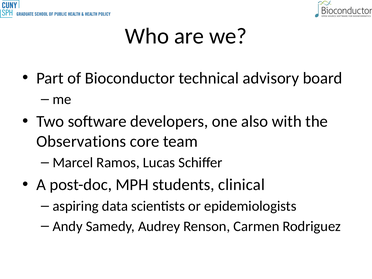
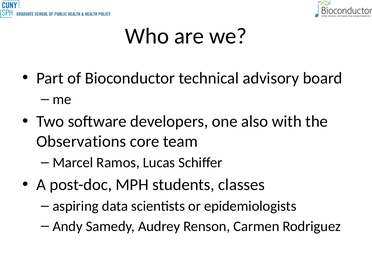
clinical: clinical -> classes (242, 185)
